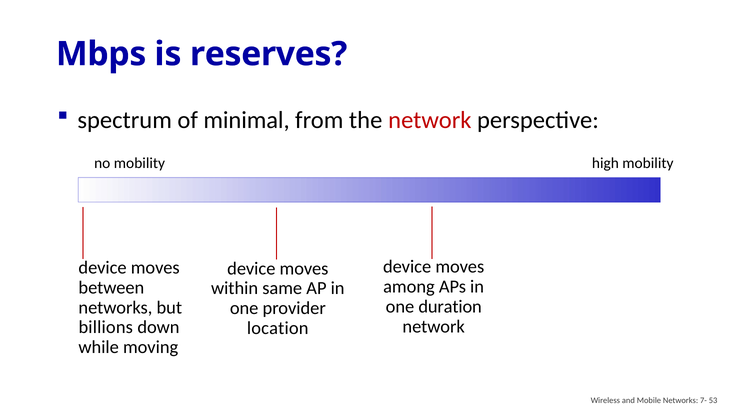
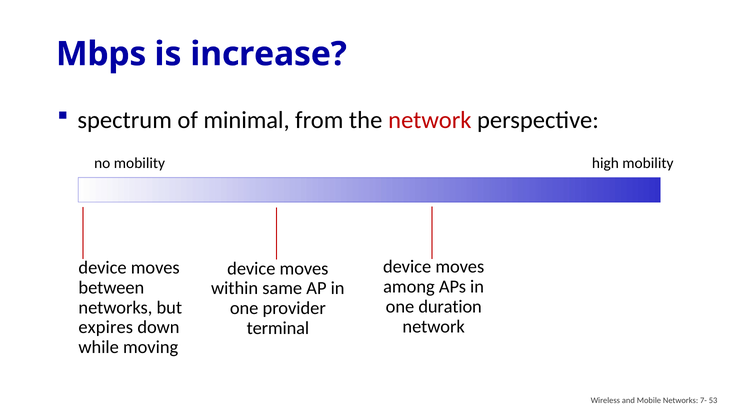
reserves: reserves -> increase (269, 54)
billions: billions -> expires (106, 328)
location: location -> terminal (278, 329)
